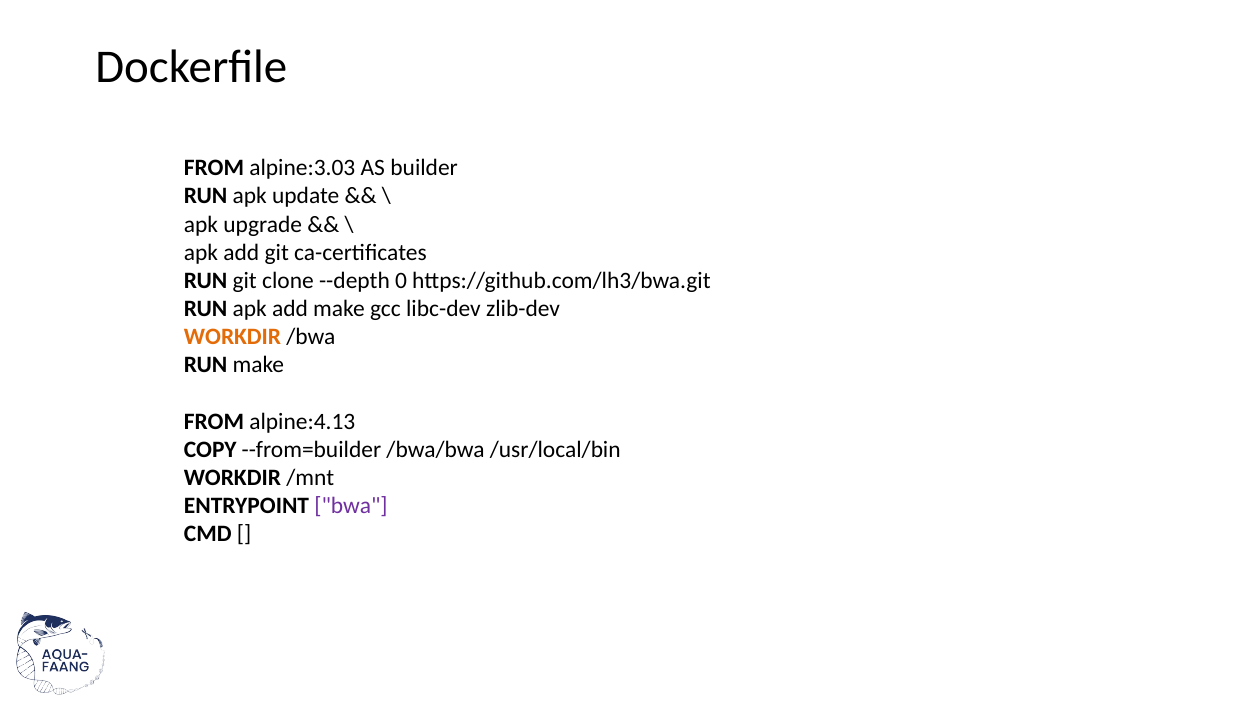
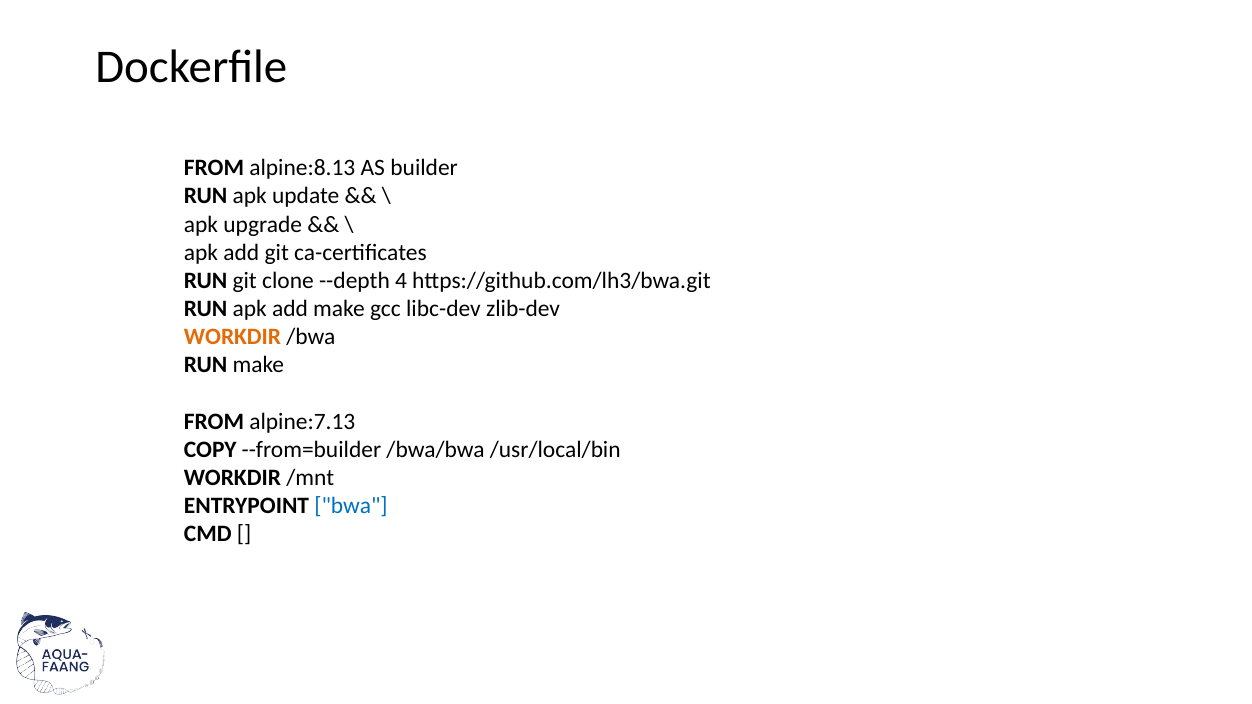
alpine:3.03: alpine:3.03 -> alpine:8.13 (302, 168)
0: 0 -> 4 (401, 281)
alpine:4.13: alpine:4.13 -> alpine:7.13 (302, 422)
bwa colour: purple -> blue (351, 506)
